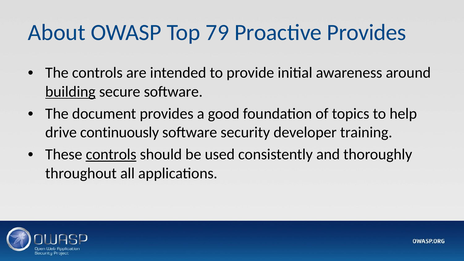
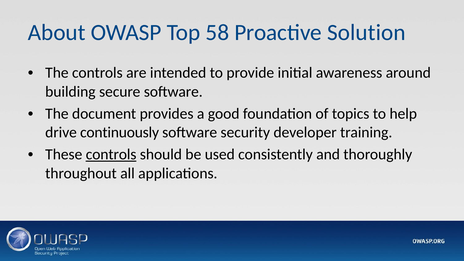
79: 79 -> 58 (217, 32)
Proactive Provides: Provides -> Solution (366, 32)
building underline: present -> none (70, 92)
